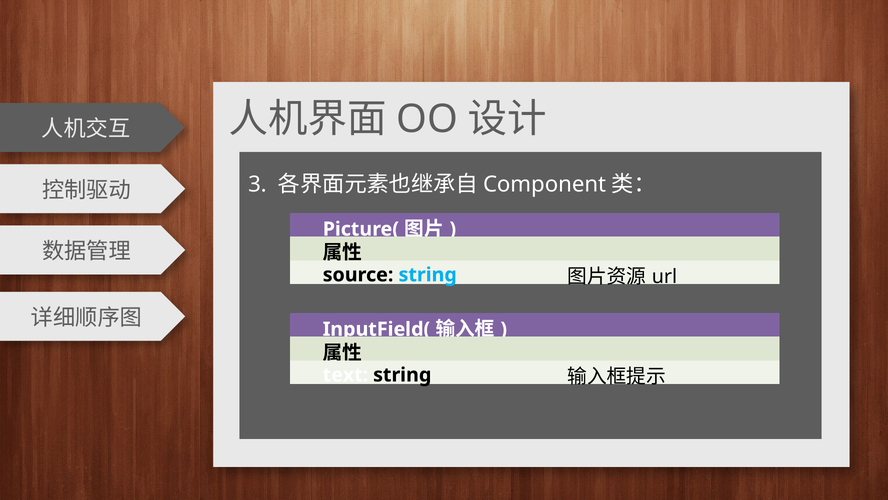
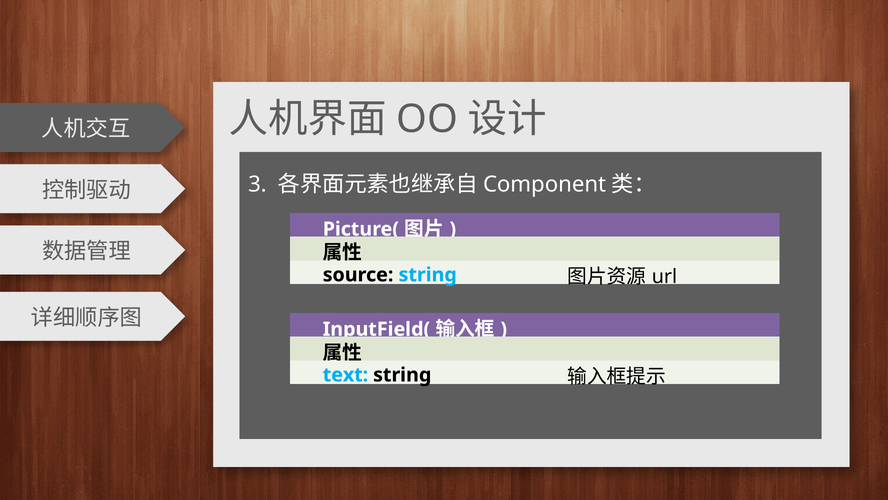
text colour: white -> light blue (345, 375)
